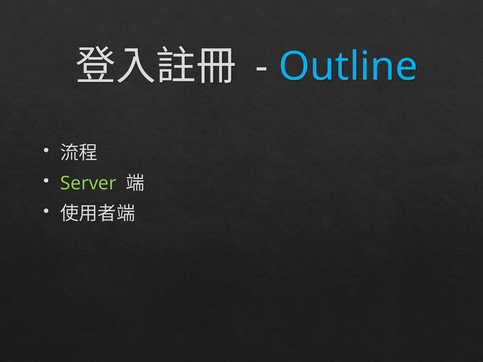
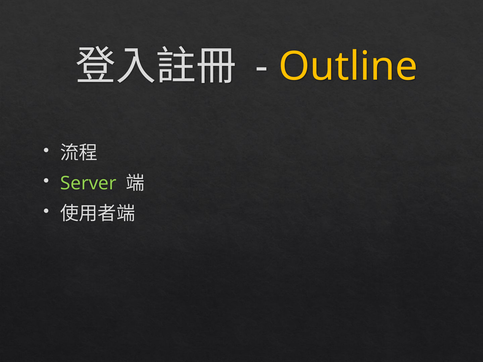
Outline colour: light blue -> yellow (348, 67)
